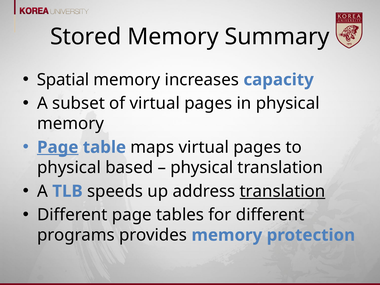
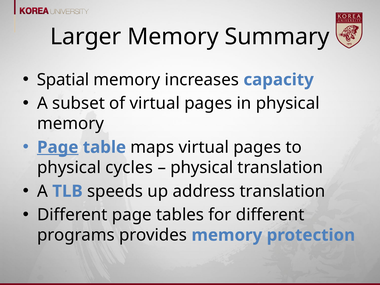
Stored: Stored -> Larger (86, 37)
based: based -> cycles (129, 168)
translation underline: present -> none (283, 191)
